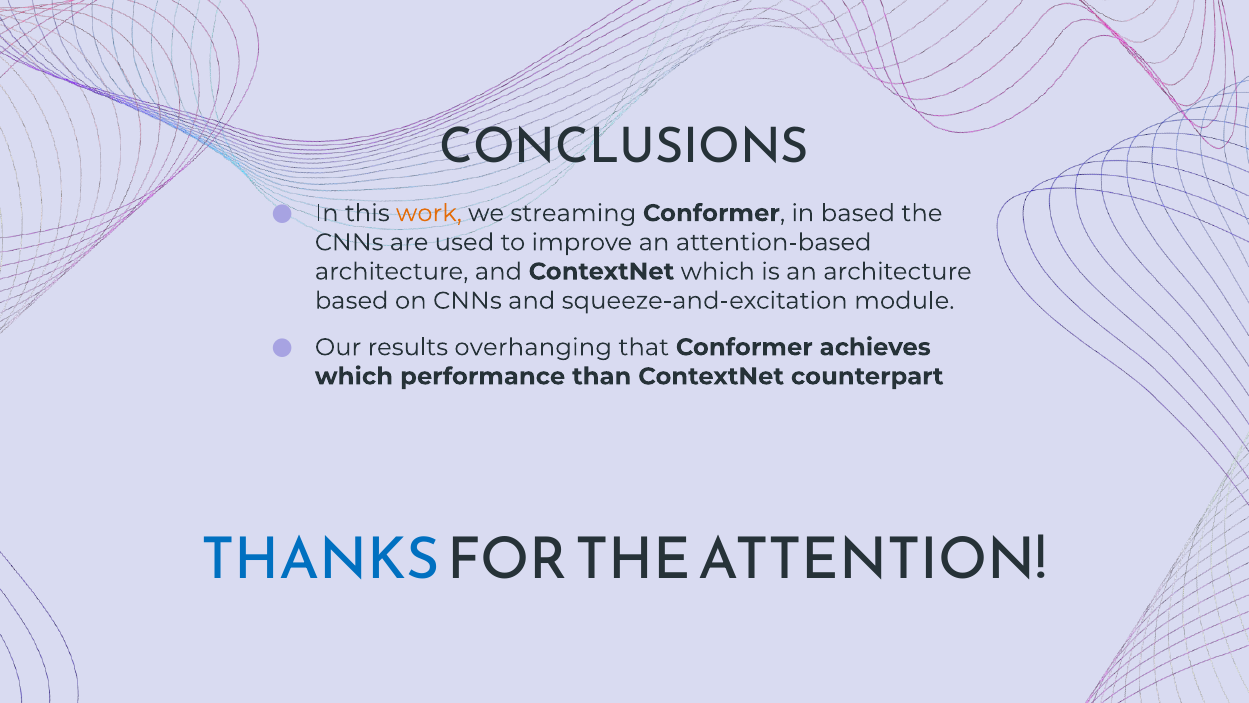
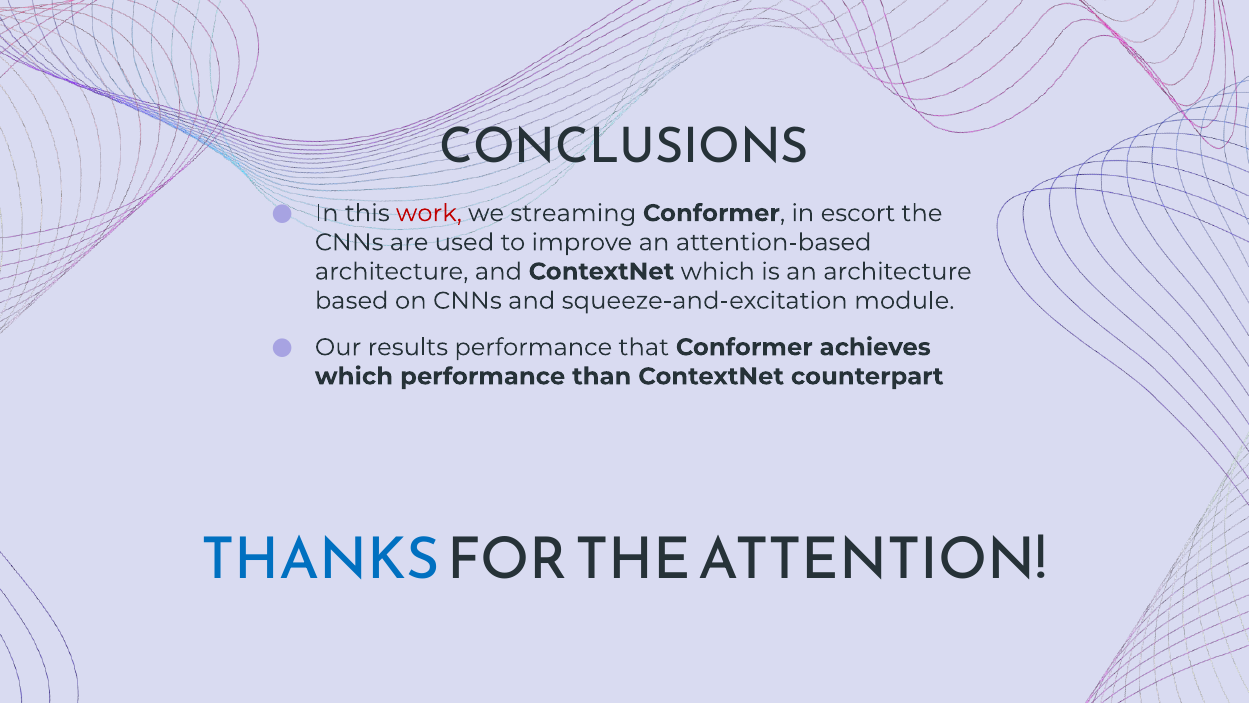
work colour: orange -> red (429, 213)
in based: based -> escort (858, 213)
results overhanging: overhanging -> performance (533, 347)
